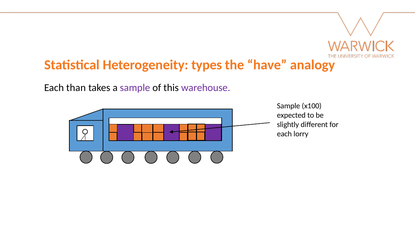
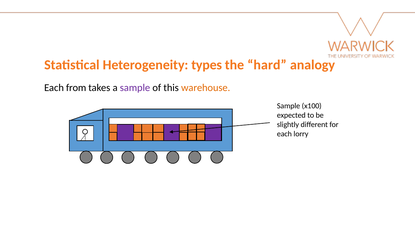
have: have -> hard (267, 65)
than: than -> from (76, 88)
warehouse colour: purple -> orange (206, 88)
